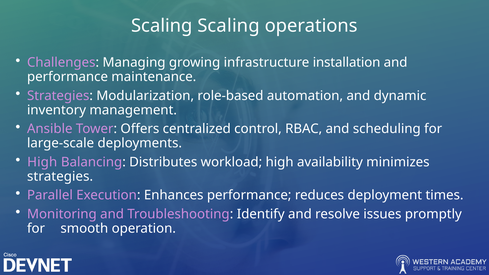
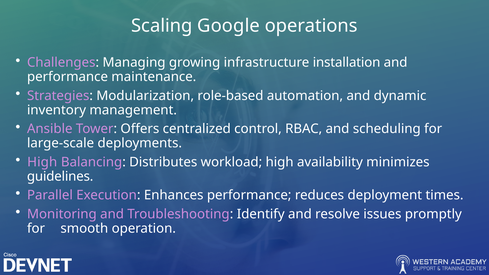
Scaling Scaling: Scaling -> Google (229, 26)
strategies: strategies -> guidelines (60, 176)
